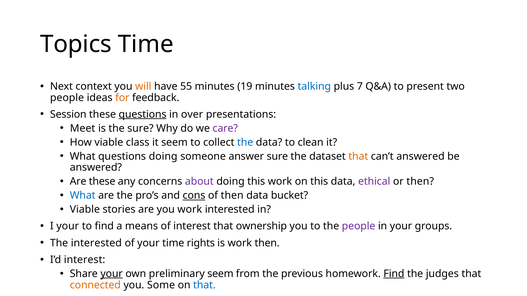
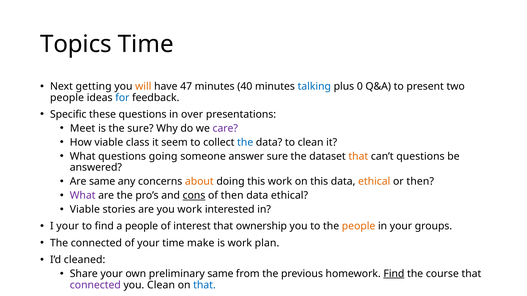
context: context -> getting (94, 86)
55: 55 -> 47 (186, 86)
19: 19 -> 40 (245, 86)
7: 7 -> 0 (360, 86)
for colour: orange -> blue (122, 98)
Session: Session -> Specific (68, 114)
questions underline: present -> none (143, 114)
questions doing: doing -> going (163, 156)
can’t answered: answered -> questions (420, 156)
Are these: these -> same (102, 182)
about colour: purple -> orange (199, 182)
ethical colour: purple -> orange (374, 182)
What colour: blue -> purple (83, 196)
bucket: bucket -> ethical (290, 196)
a means: means -> people (142, 227)
people colour: purple -> orange (359, 227)
The interested: interested -> connected (96, 243)
rights: rights -> make (201, 243)
work then: then -> plan (267, 243)
I’d interest: interest -> cleaned (85, 260)
your underline: present -> none (112, 274)
preliminary seem: seem -> same (220, 274)
judges: judges -> course (442, 274)
connected colour: orange -> purple (95, 285)
you Some: Some -> Clean (161, 285)
